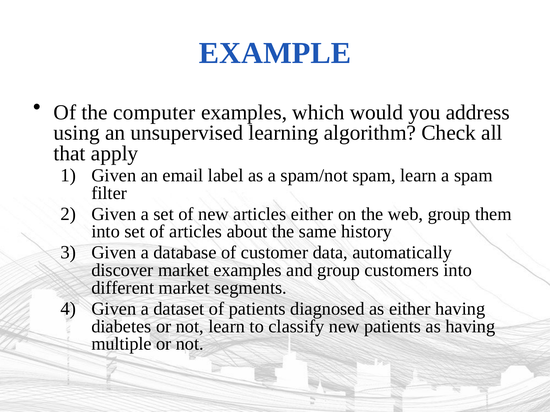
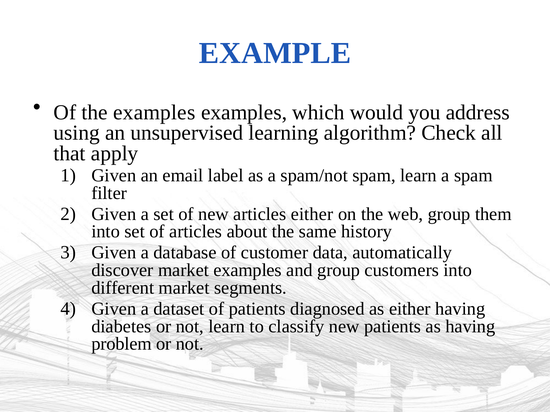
the computer: computer -> examples (154, 112)
multiple: multiple -> problem (122, 344)
